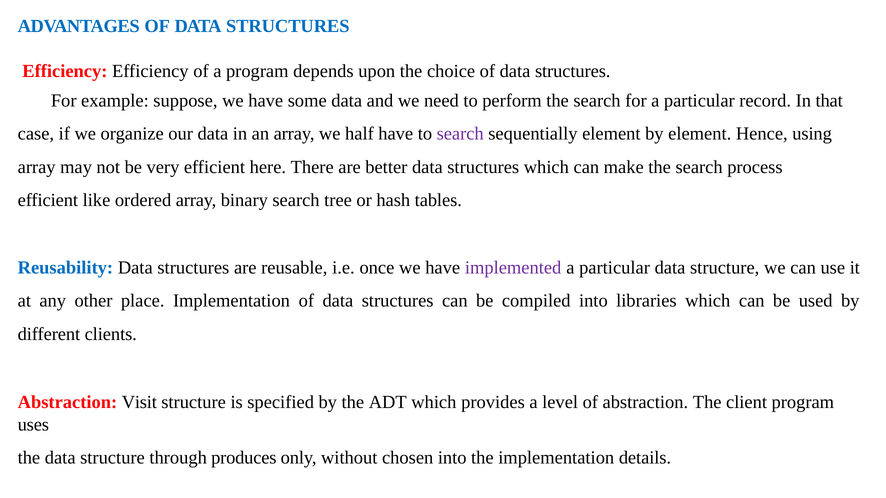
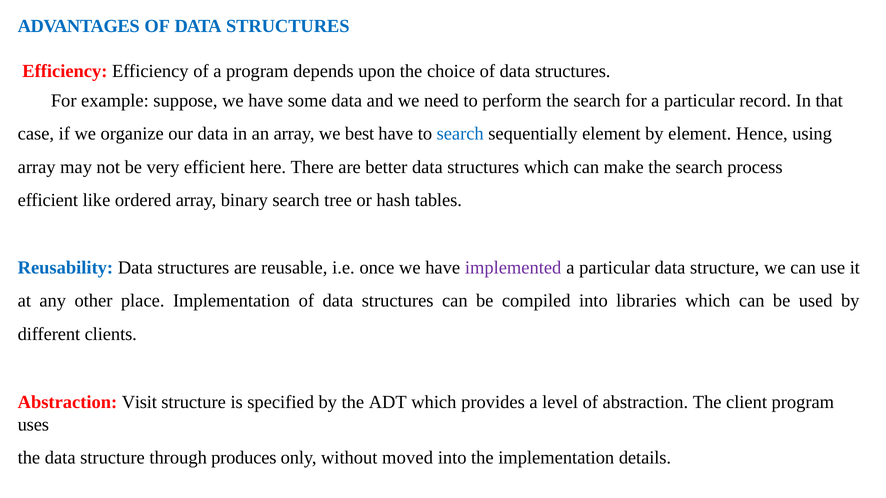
half: half -> best (360, 134)
search colour: purple -> blue (460, 134)
chosen: chosen -> moved (408, 458)
